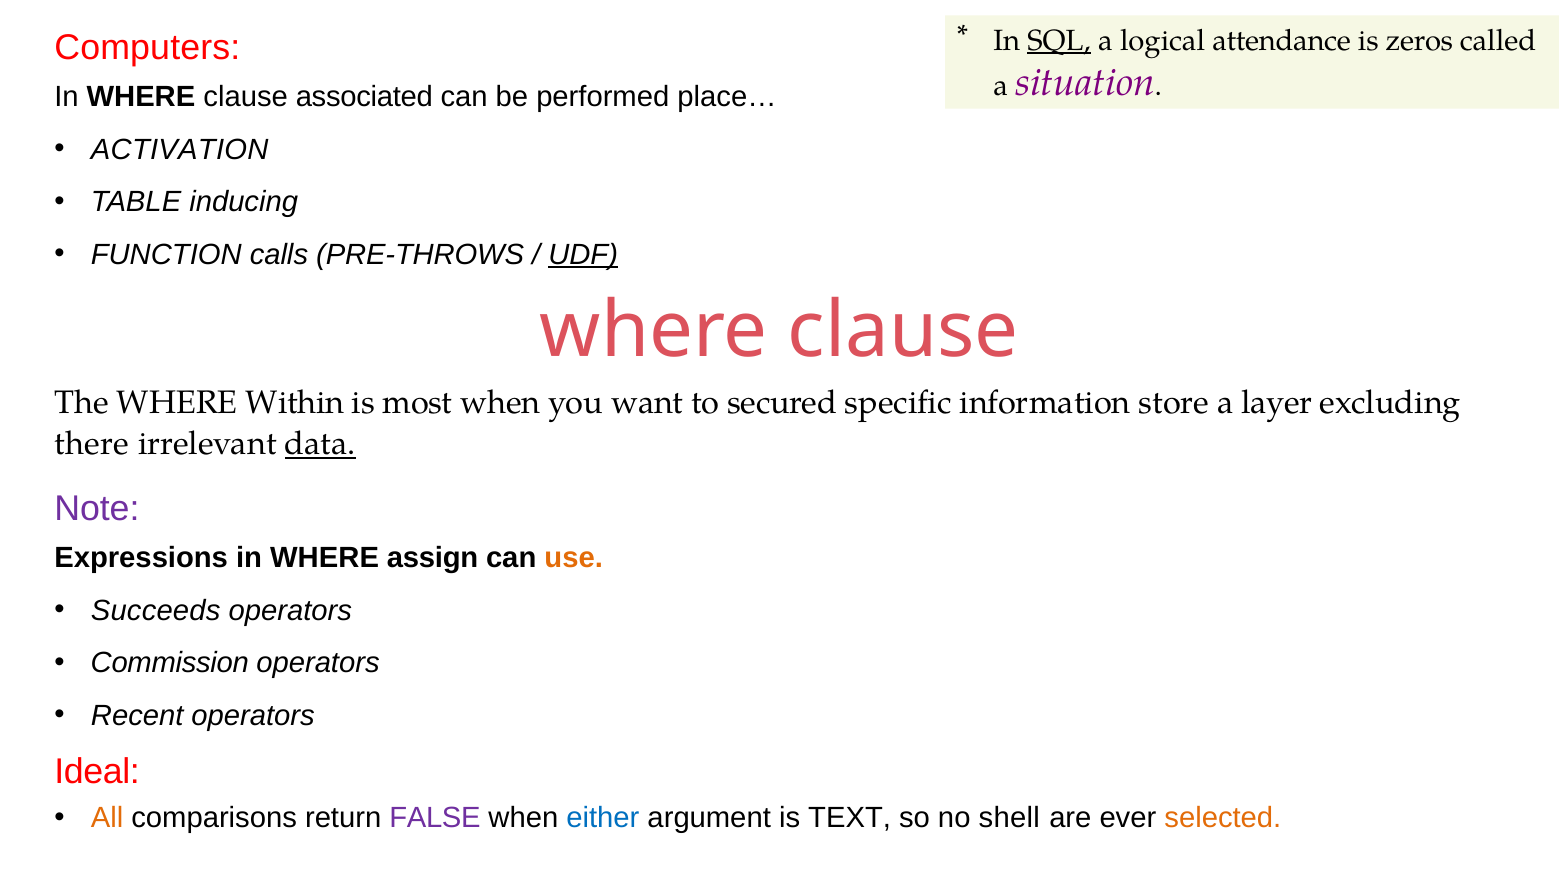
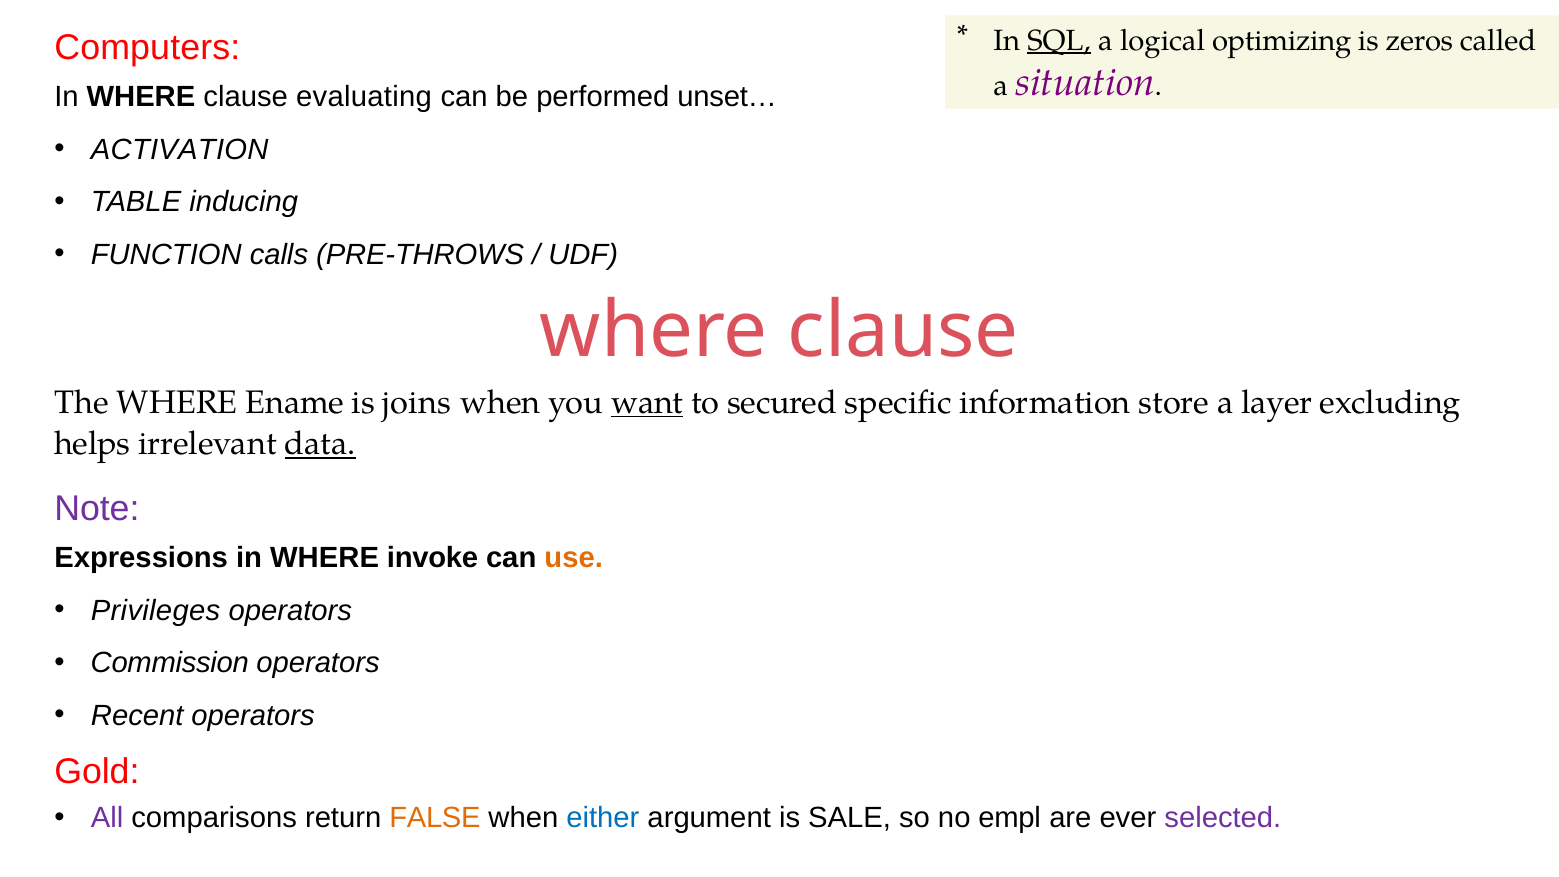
attendance: attendance -> optimizing (1282, 41)
associated: associated -> evaluating (364, 97)
place…: place… -> unset… (727, 97)
UDF underline: present -> none (583, 255)
Within: Within -> Ename (295, 403)
most: most -> joins (417, 403)
want underline: none -> present (647, 403)
there: there -> helps (92, 444)
assign: assign -> invoke (433, 558)
Succeeds: Succeeds -> Privileges (156, 610)
Ideal: Ideal -> Gold (97, 772)
All colour: orange -> purple (107, 818)
FALSE colour: purple -> orange (435, 818)
TEXT: TEXT -> SALE (850, 818)
shell: shell -> empl (1010, 818)
selected colour: orange -> purple (1223, 818)
